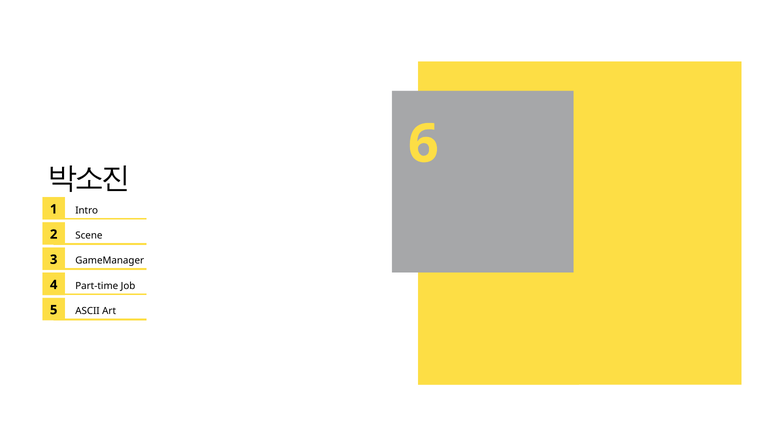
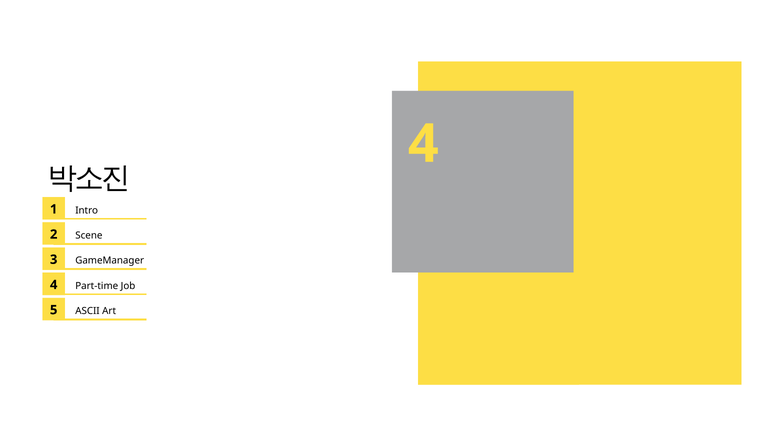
6: 6 -> 4 (423, 144)
